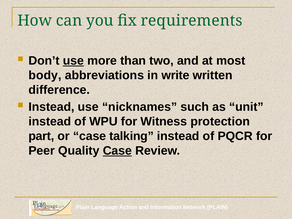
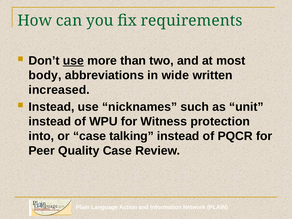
write: write -> wide (175, 75)
difference: difference -> increased (59, 90)
part: part -> into (41, 136)
Case underline: present -> none (117, 151)
